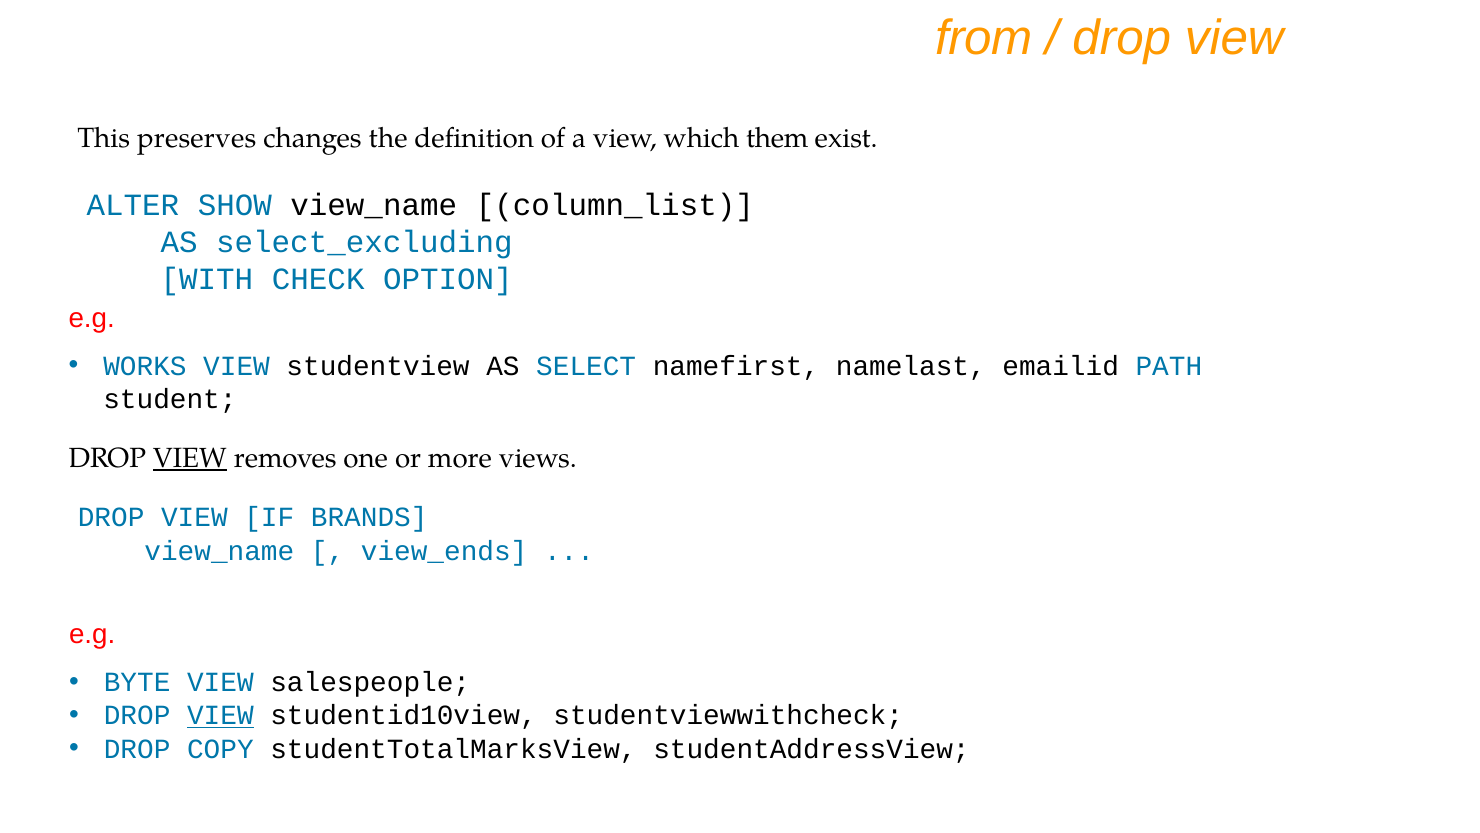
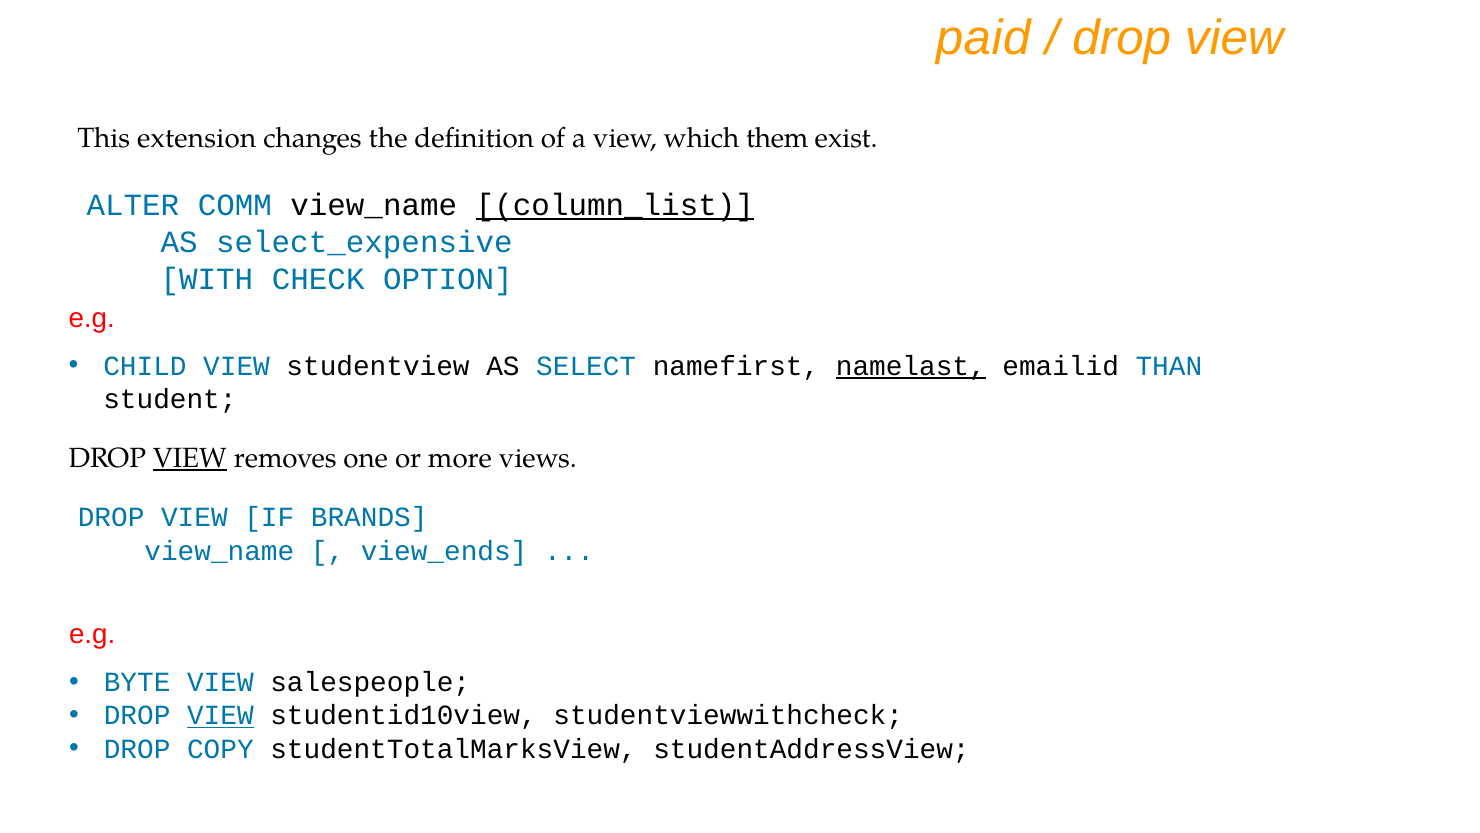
from: from -> paid (983, 39)
preserves: preserves -> extension (197, 139)
SHOW: SHOW -> COMM (235, 206)
column_list underline: none -> present (615, 206)
select_excluding: select_excluding -> select_expensive (364, 243)
WORKS: WORKS -> CHILD (145, 366)
namelast underline: none -> present (911, 366)
PATH: PATH -> THAN (1169, 366)
